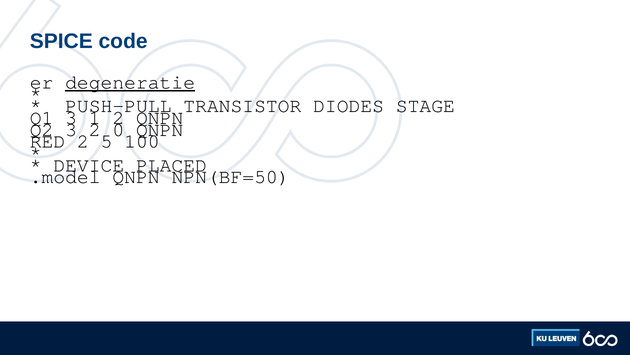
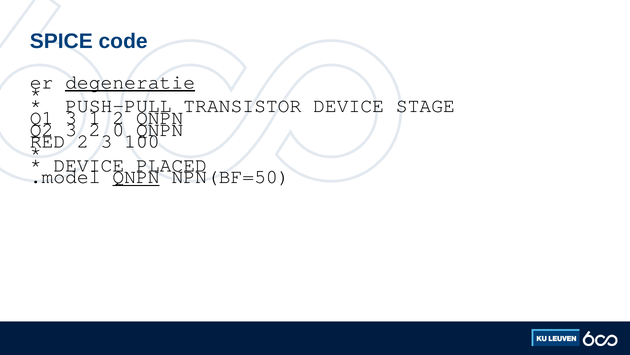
TRANSISTOR DIODES: DIODES -> DEVICE (349, 106)
2 5: 5 -> 3 (107, 141)
QNPN underline: none -> present (136, 177)
